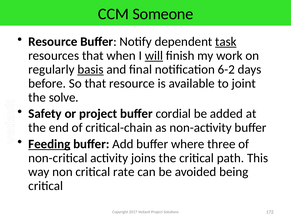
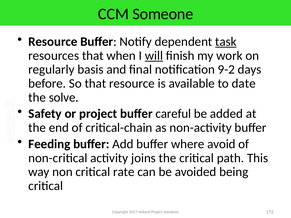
basis underline: present -> none (90, 70)
6-2: 6-2 -> 9-2 (226, 70)
joint: joint -> date (244, 84)
cordial: cordial -> careful (173, 114)
Feeding underline: present -> none (49, 144)
three: three -> avoid (221, 144)
